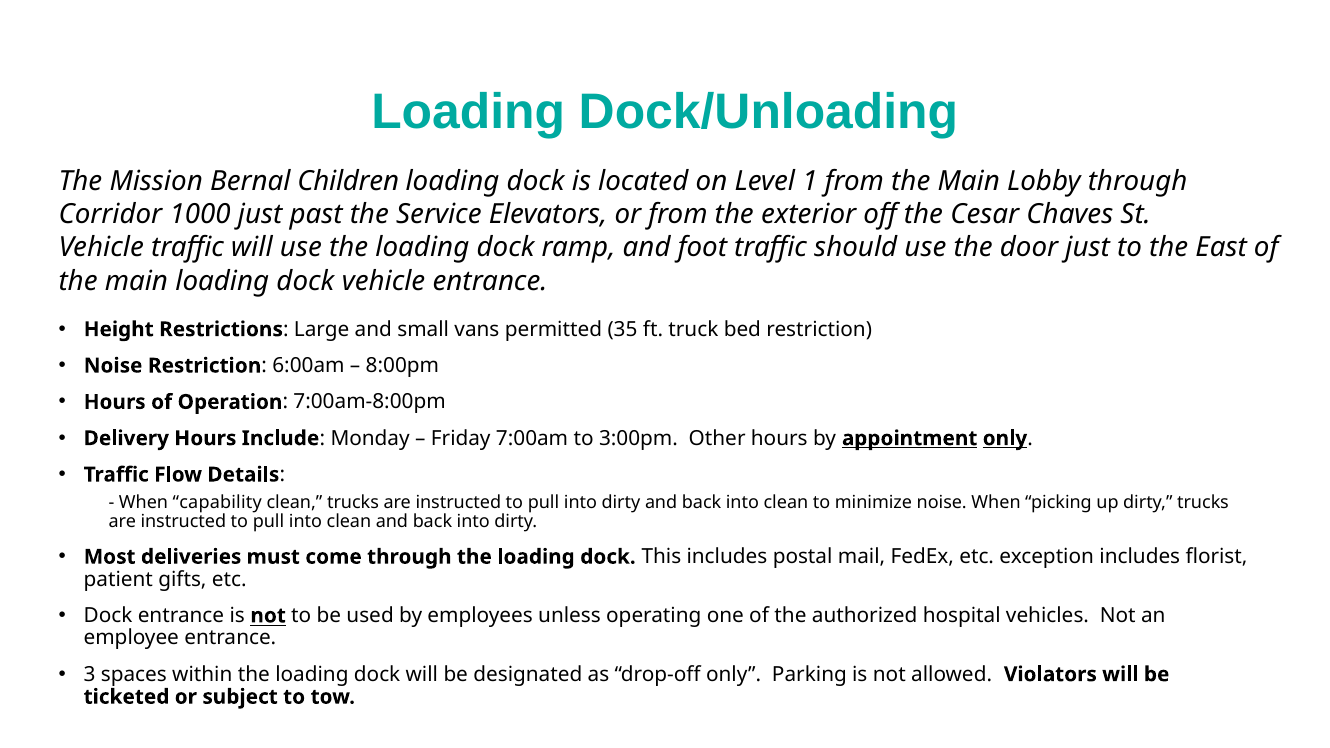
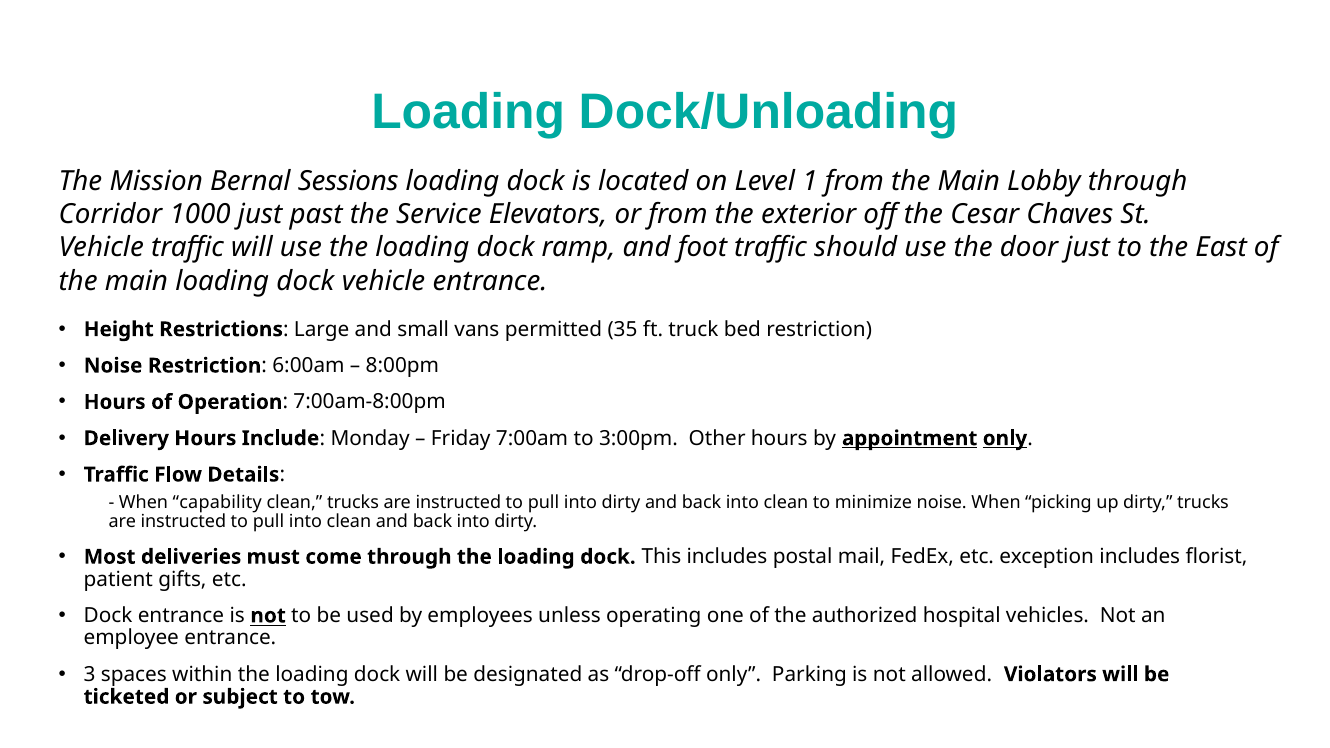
Children: Children -> Sessions (348, 181)
